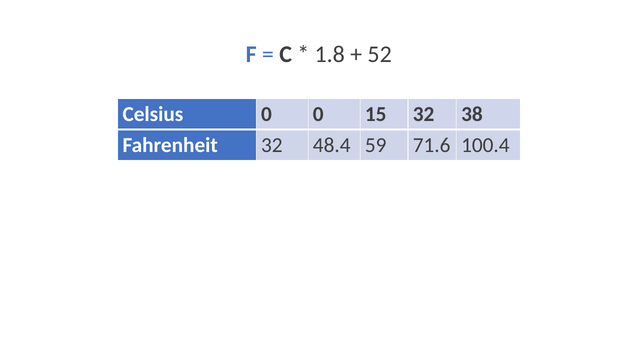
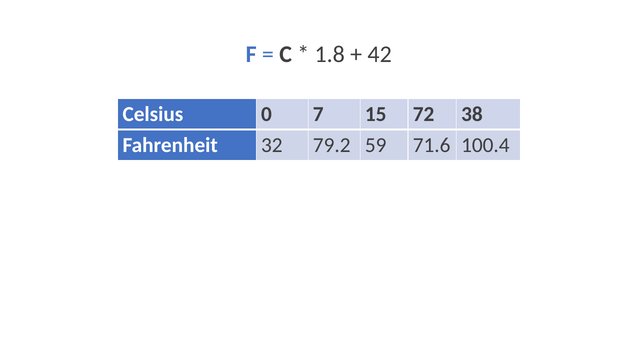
52: 52 -> 42 (380, 55)
0 0: 0 -> 7 (318, 114)
15 32: 32 -> 72 (424, 114)
48.4: 48.4 -> 79.2 (332, 145)
